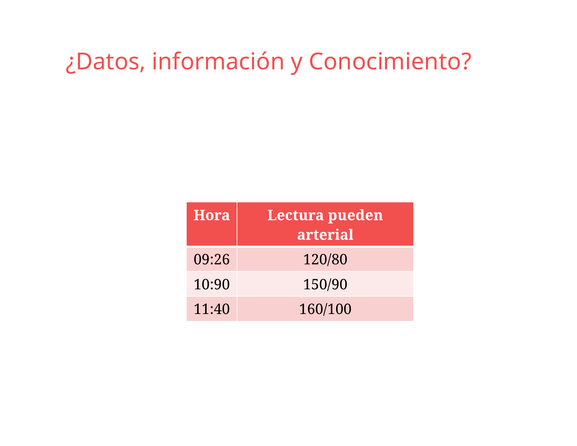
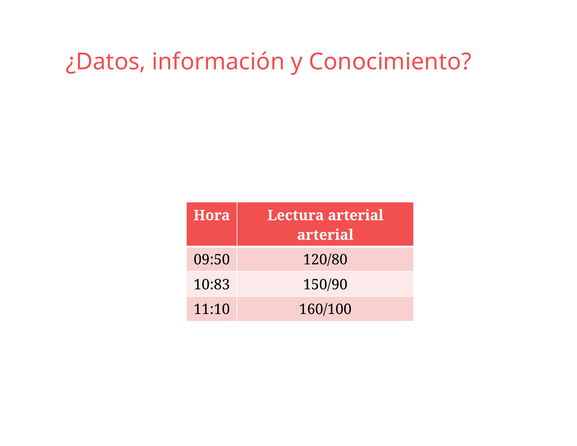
Lectura pueden: pueden -> arterial (356, 215)
09:26: 09:26 -> 09:50 (212, 260)
10:90: 10:90 -> 10:83 (212, 285)
11:40: 11:40 -> 11:10 (212, 309)
